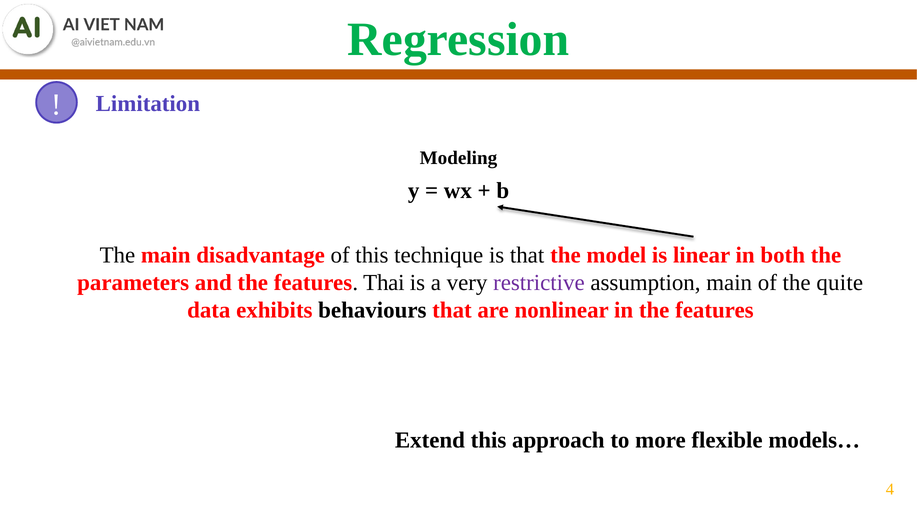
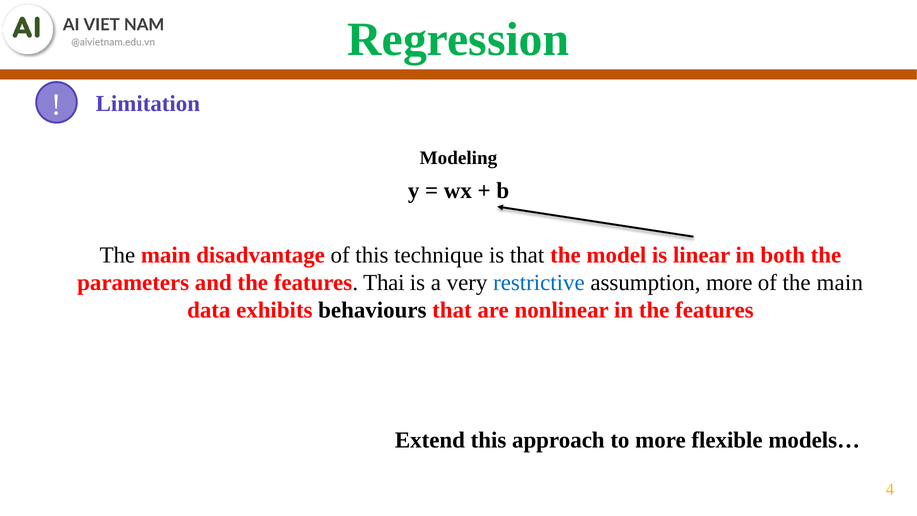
restrictive colour: purple -> blue (539, 283)
assumption main: main -> more (729, 283)
of the quite: quite -> main (840, 283)
